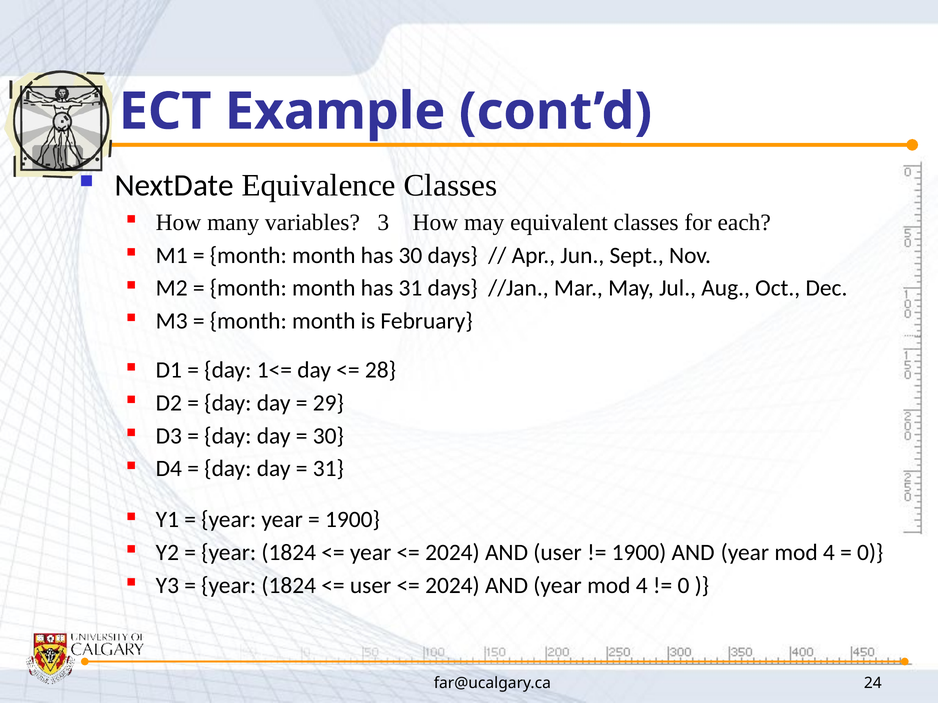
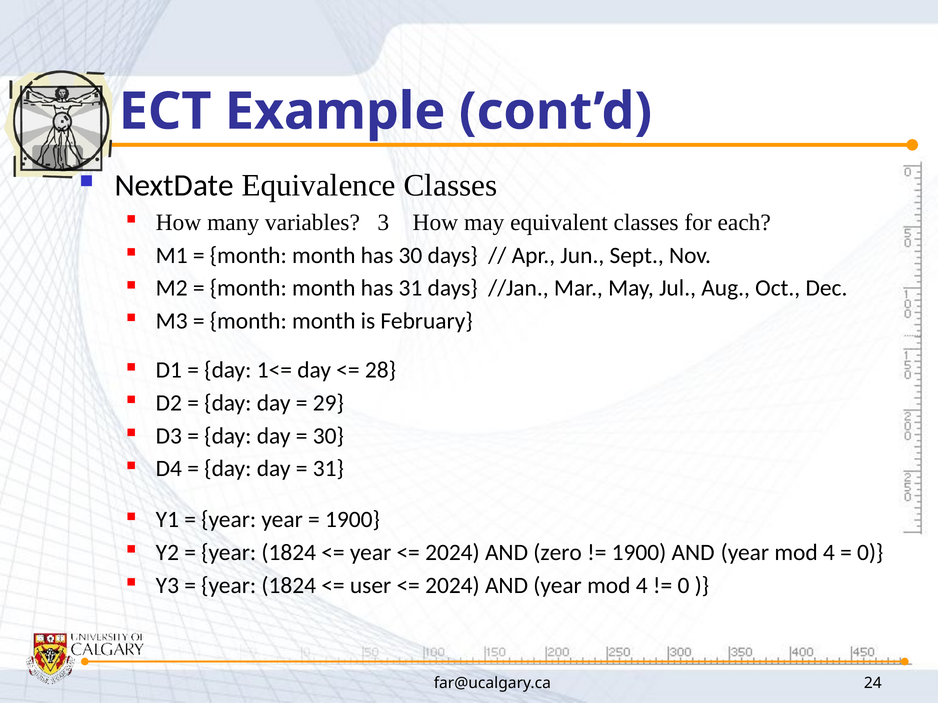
AND user: user -> zero (558, 553)
